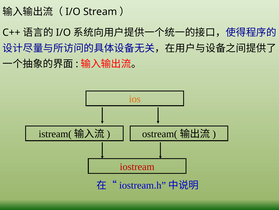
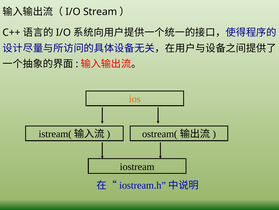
iostream colour: red -> black (137, 166)
